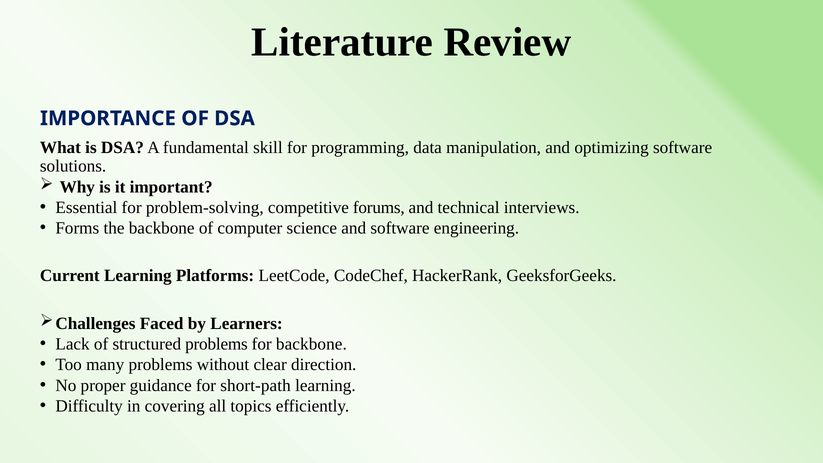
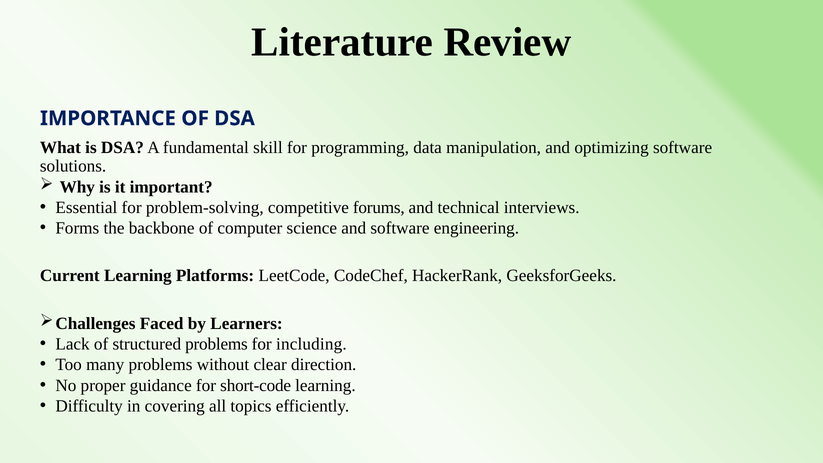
for backbone: backbone -> including (311, 344)
short-path: short-path -> short-code (256, 385)
